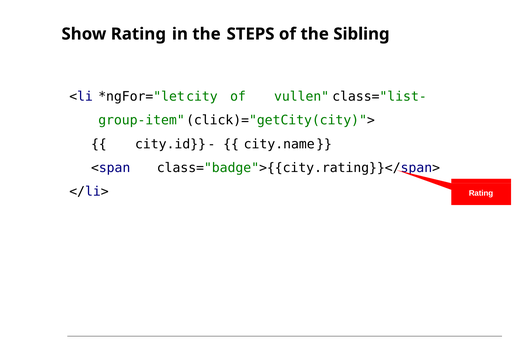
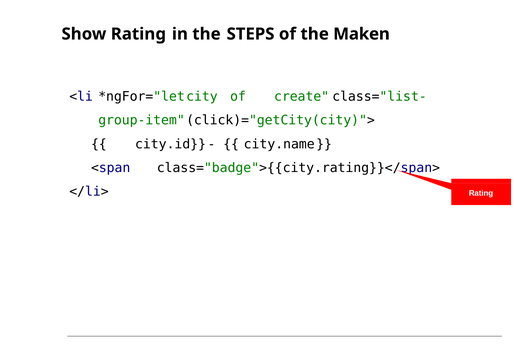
Sibling: Sibling -> Maken (362, 34)
vullen: vullen -> create (302, 97)
